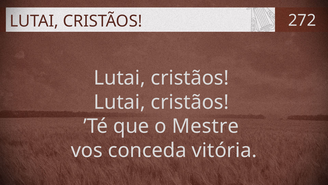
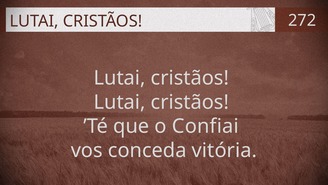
Mestre: Mestre -> Confiai (205, 126)
